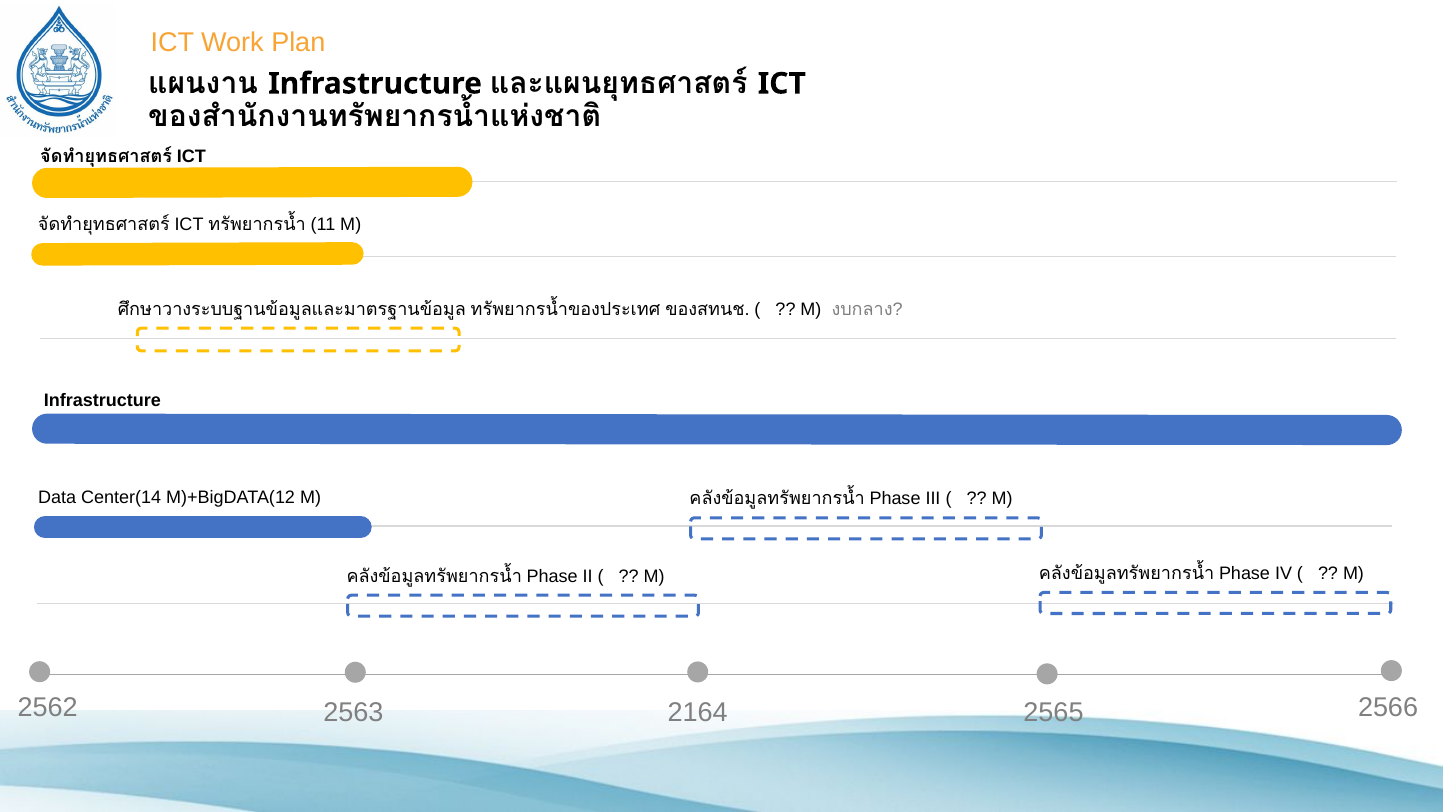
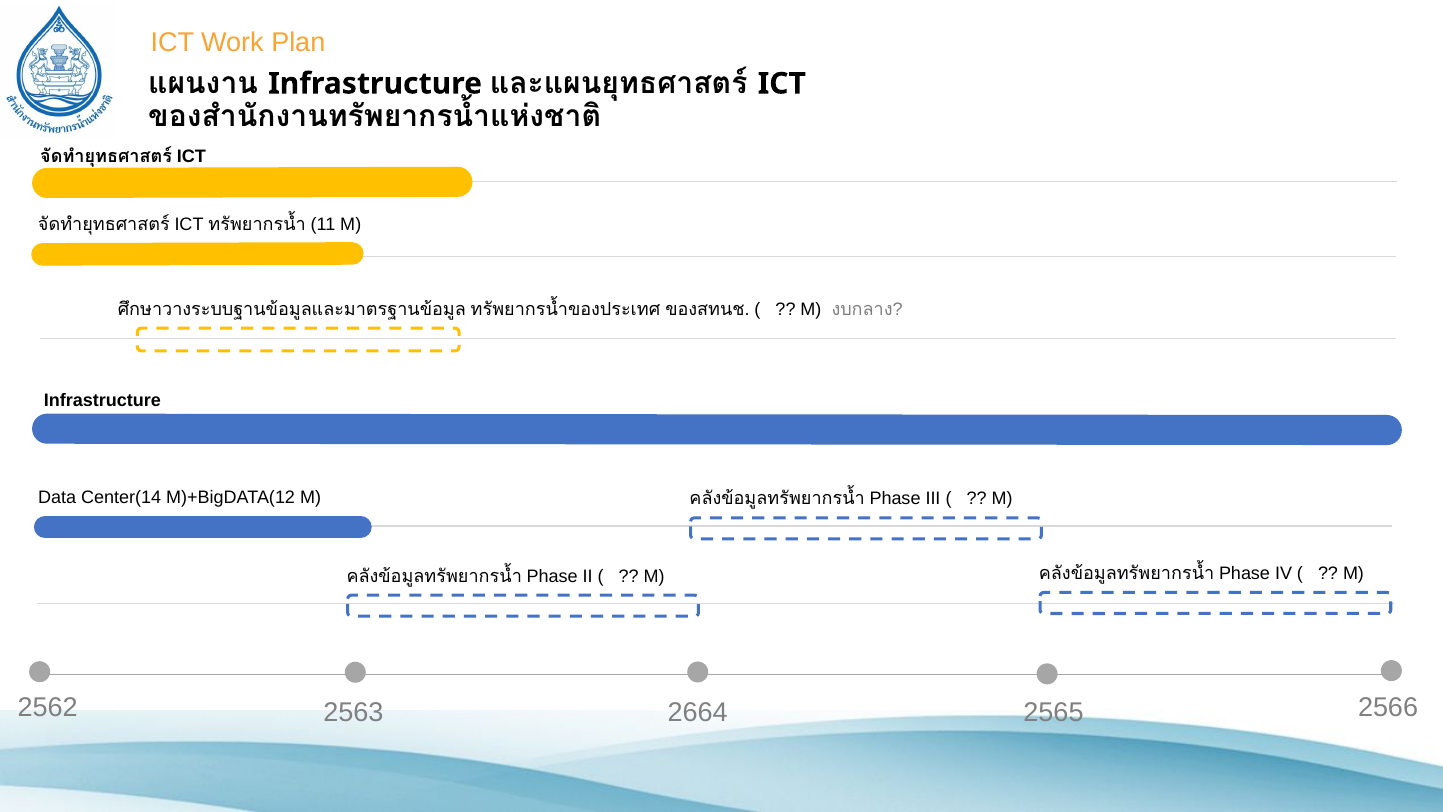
2164: 2164 -> 2664 (698, 712)
